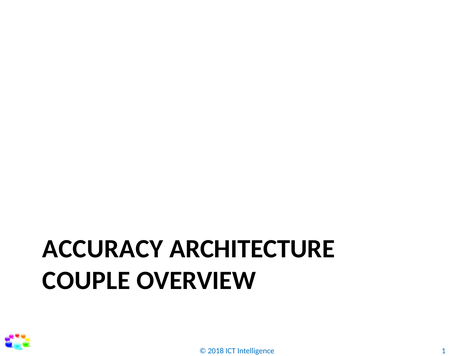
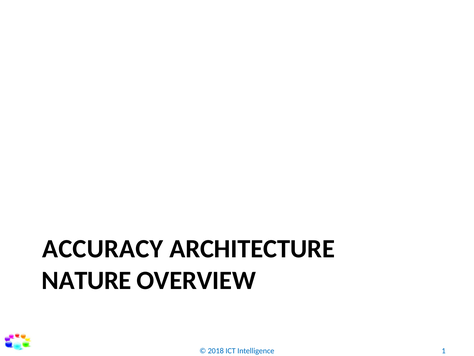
COUPLE: COUPLE -> NATURE (87, 280)
